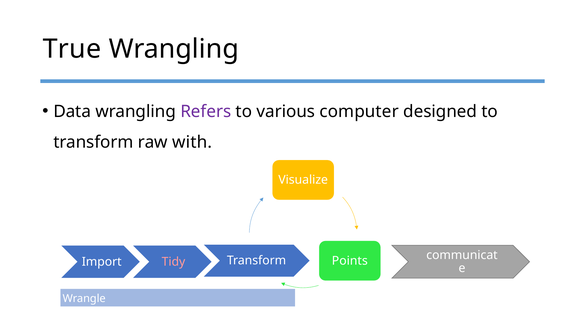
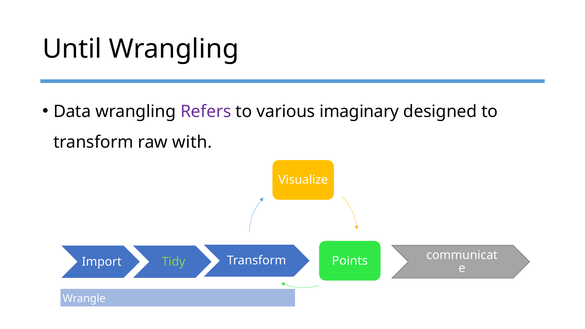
True: True -> Until (72, 49)
computer: computer -> imaginary (359, 111)
Tidy colour: pink -> light green (173, 262)
